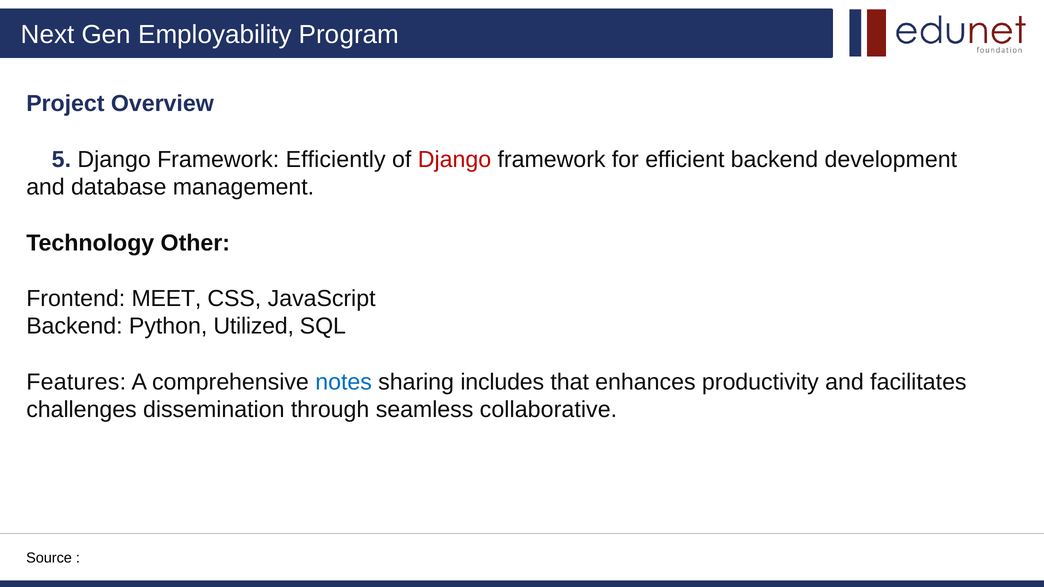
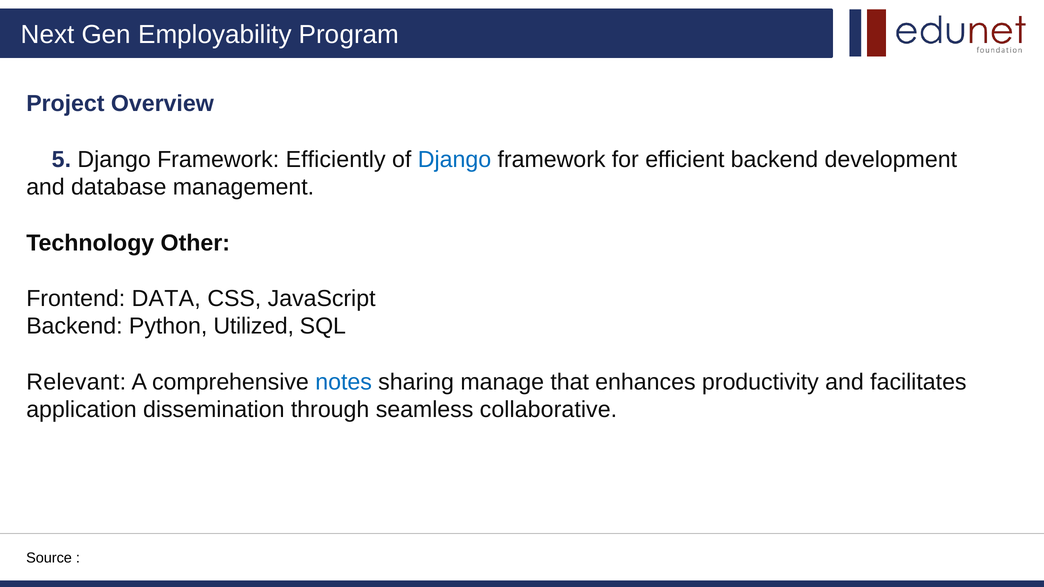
Django colour: red -> blue (455, 160)
MEET: MEET -> DATA (166, 299)
Features: Features -> Relevant (76, 382)
includes: includes -> manage (502, 382)
challenges: challenges -> application (81, 410)
